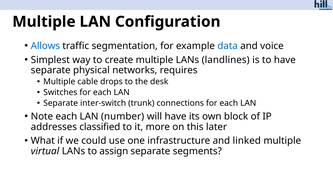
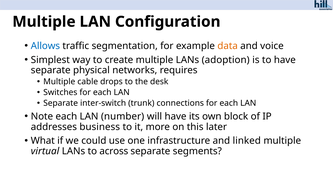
data colour: blue -> orange (228, 46)
landlines: landlines -> adoption (226, 60)
classified: classified -> business (100, 127)
assign: assign -> across (114, 151)
